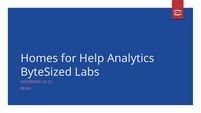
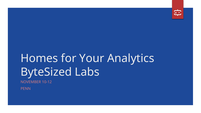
Help: Help -> Your (92, 58)
